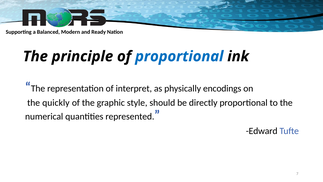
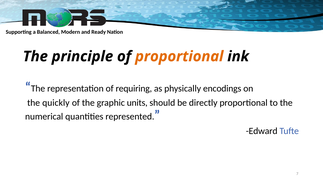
proportional colour: blue -> orange (179, 56)
interpret: interpret -> requiring (134, 88)
style: style -> units (137, 103)
